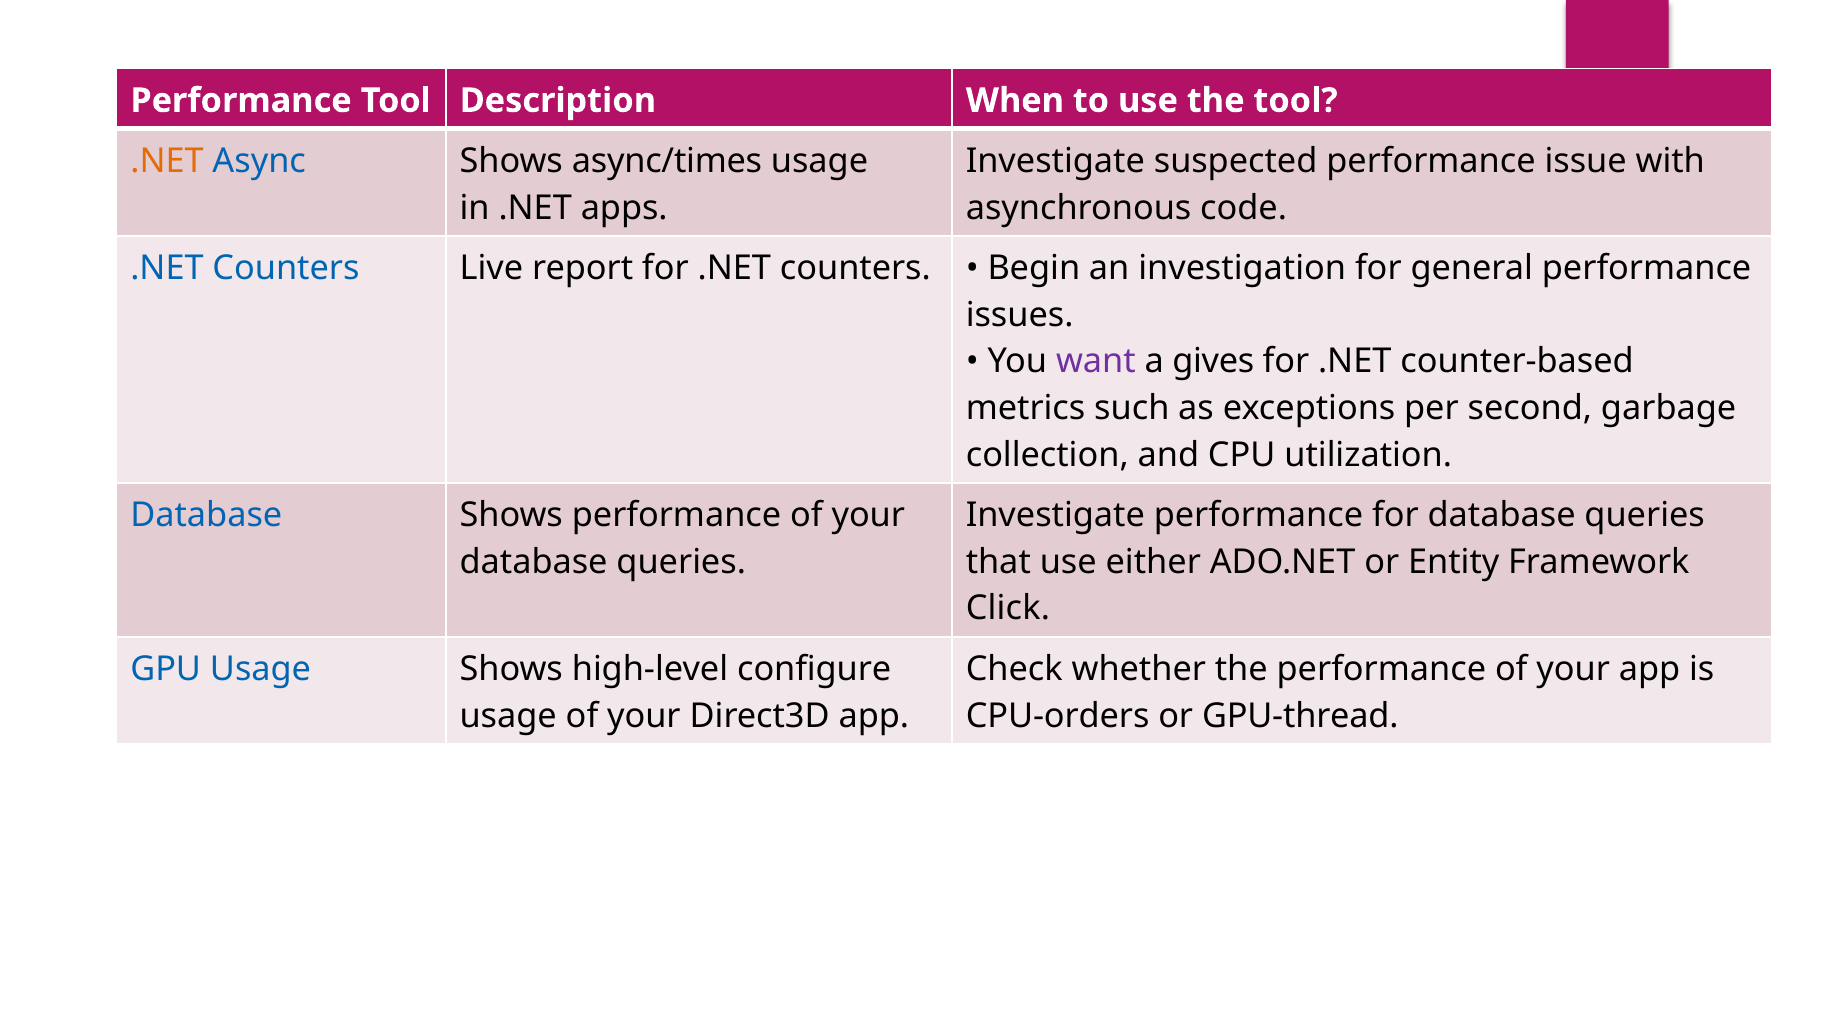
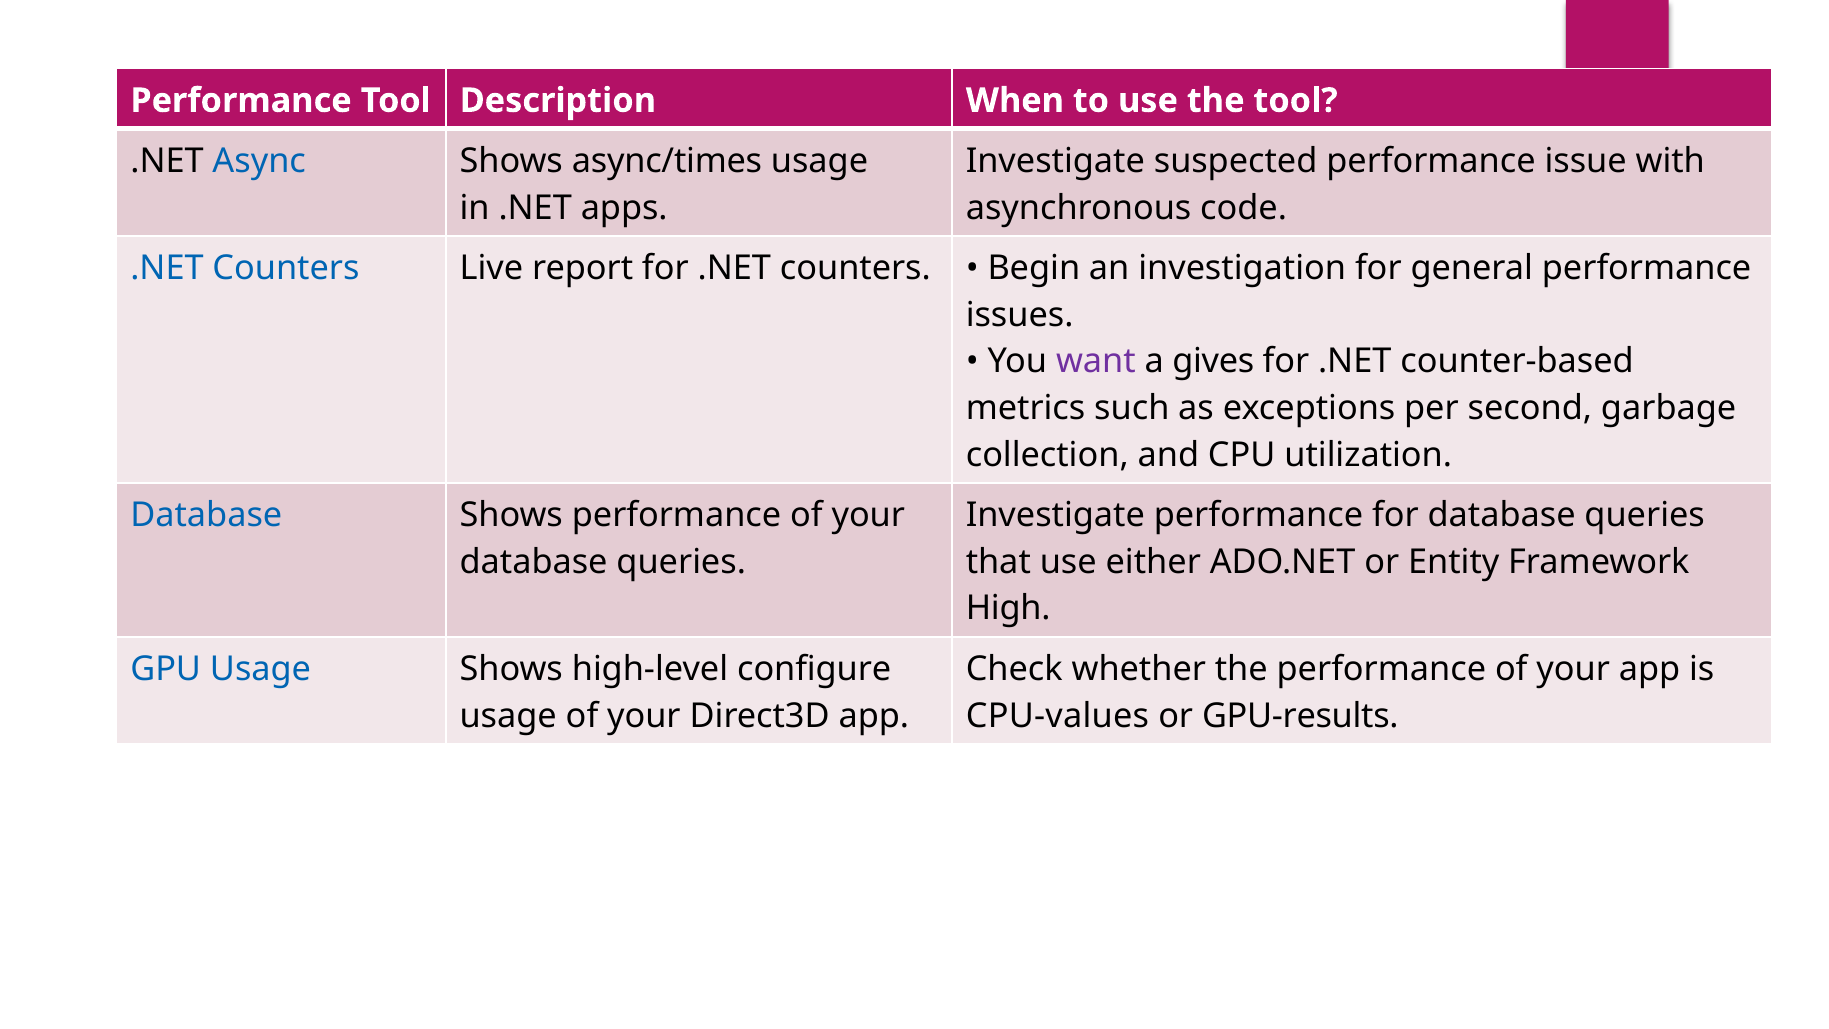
.NET colour: orange -> black (167, 161)
Click: Click -> High (1008, 609)
CPU-orders: CPU-orders -> CPU-values (1057, 716)
GPU-thread: GPU-thread -> GPU-results (1300, 716)
